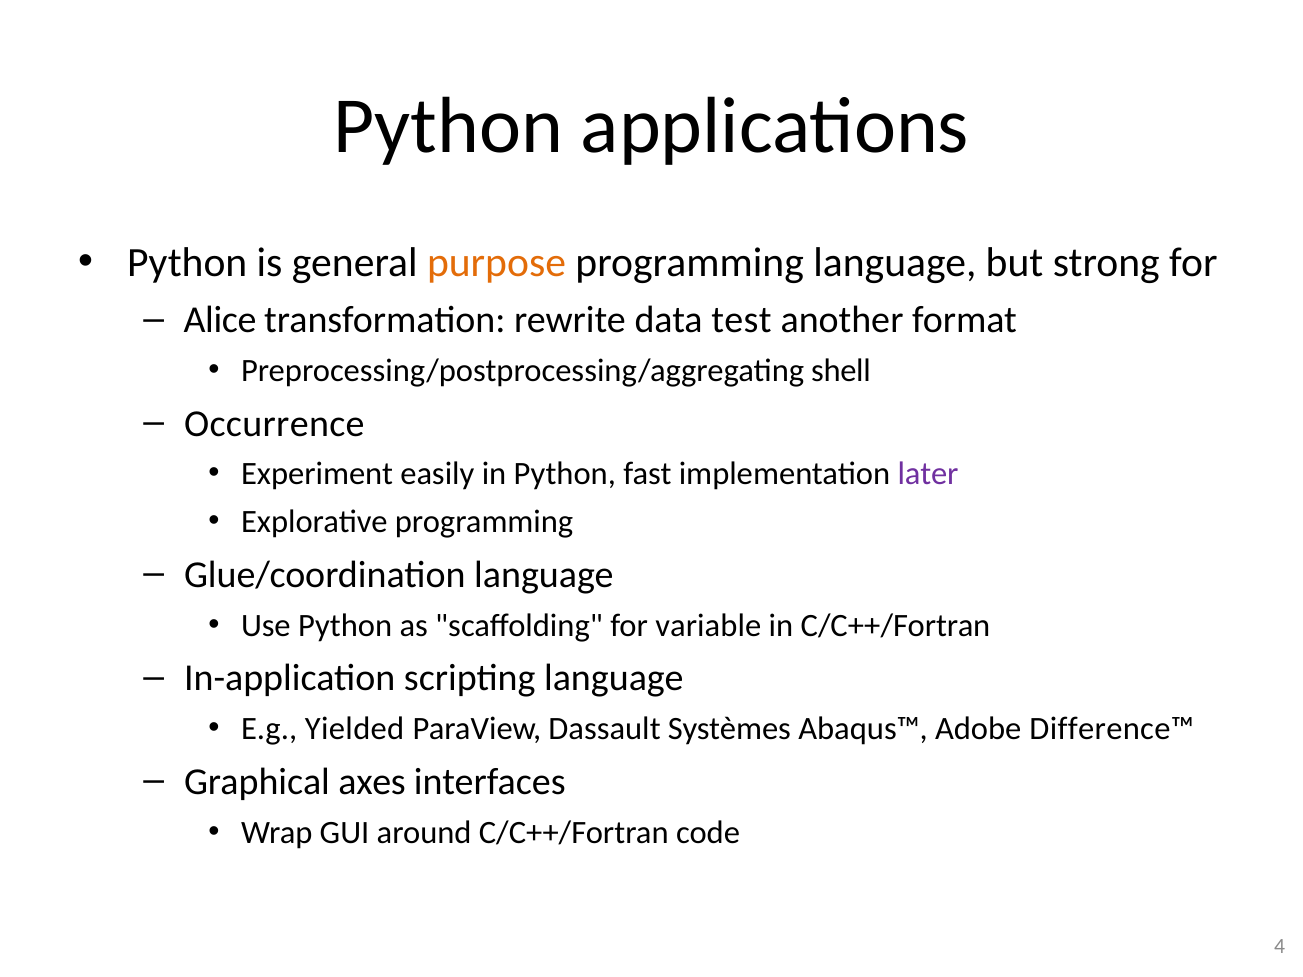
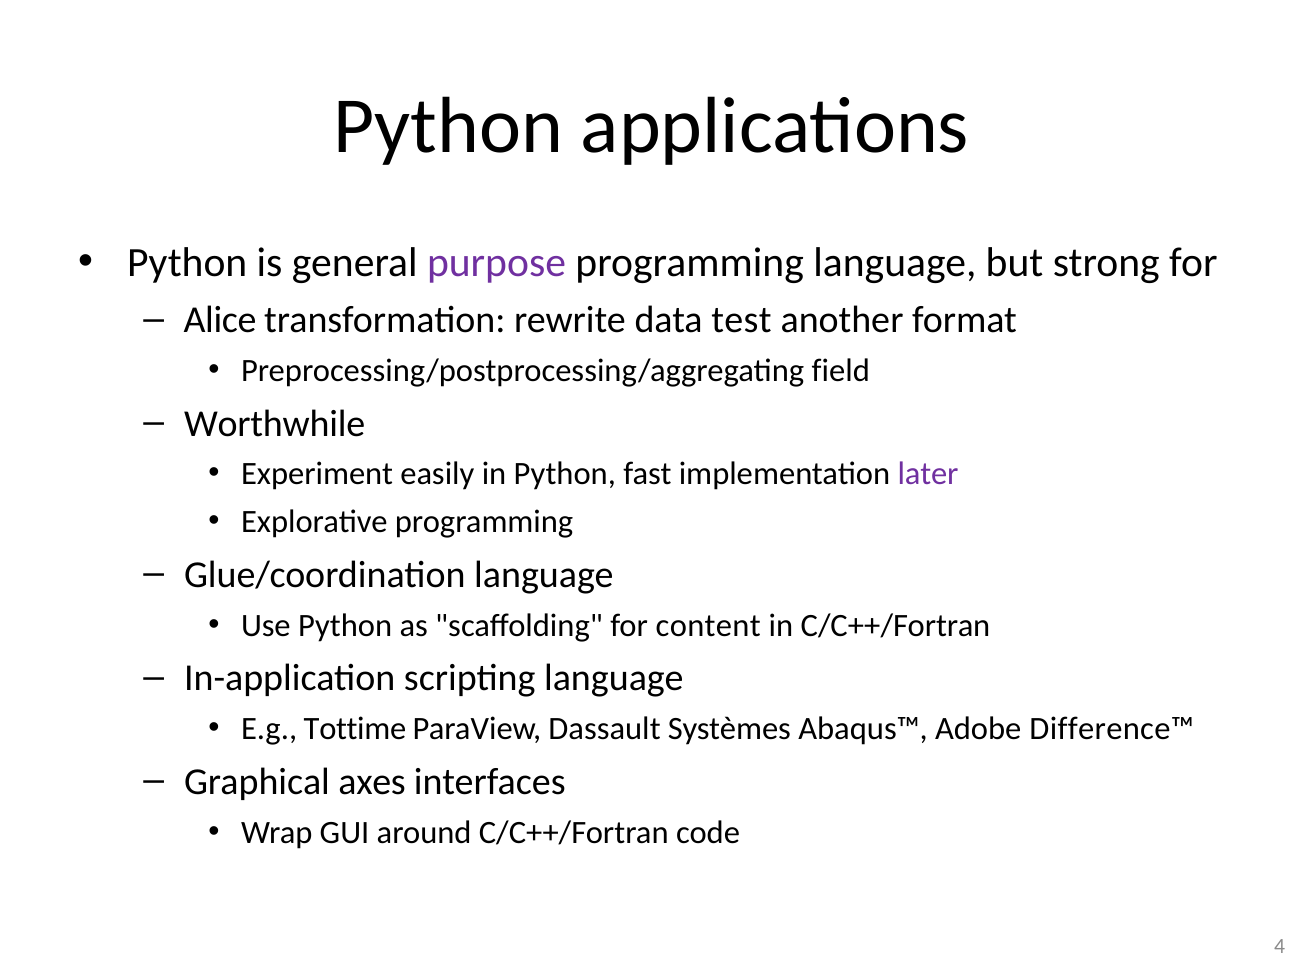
purpose colour: orange -> purple (497, 262)
shell: shell -> field (841, 371)
Occurrence: Occurrence -> Worthwhile (275, 424)
variable: variable -> content (708, 626)
Yielded: Yielded -> Tottime (355, 729)
